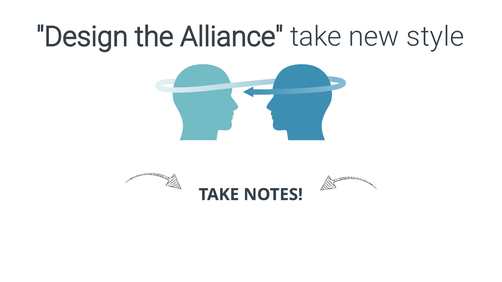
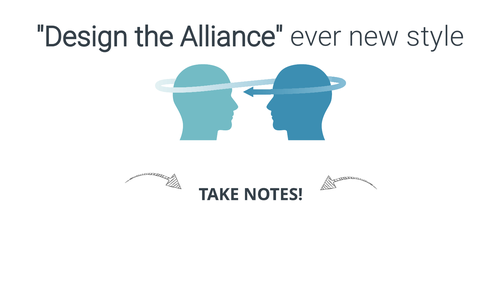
Alliance take: take -> ever (316, 37)
